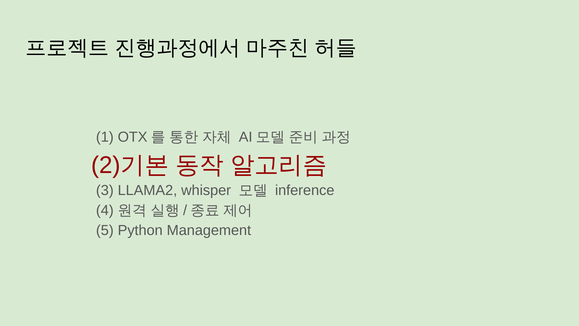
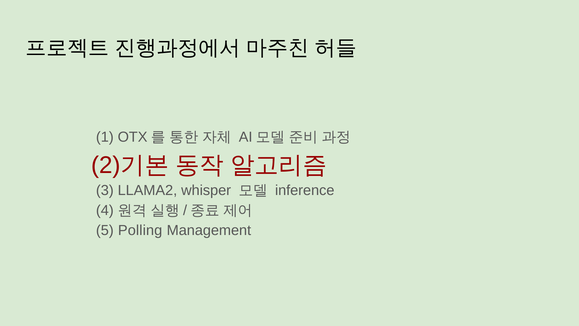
Python: Python -> Polling (140, 230)
